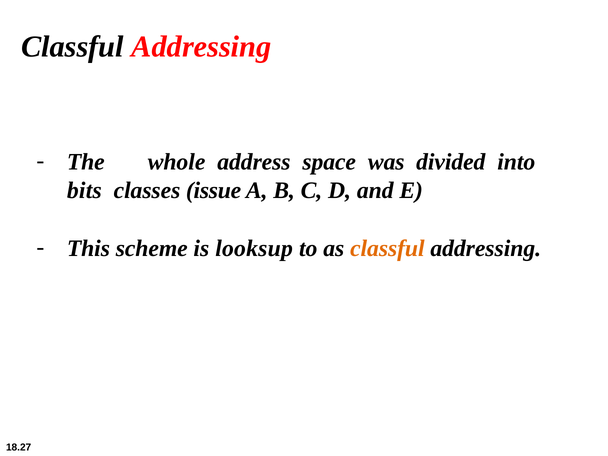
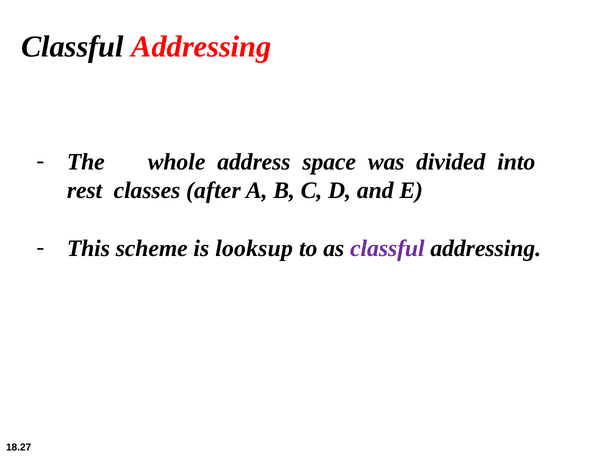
bits: bits -> rest (84, 190)
issue: issue -> after (213, 190)
classful colour: orange -> purple (387, 248)
